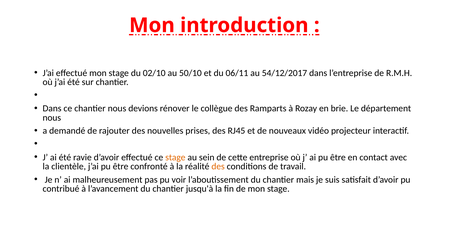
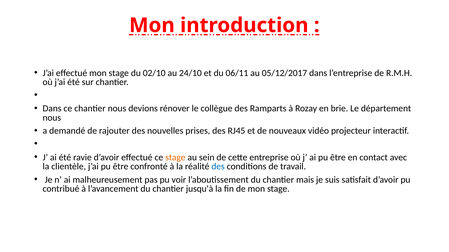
50/10: 50/10 -> 24/10 (190, 73)
54/12/2017: 54/12/2017 -> 05/12/2017 (284, 73)
des colour: orange -> blue (218, 167)
